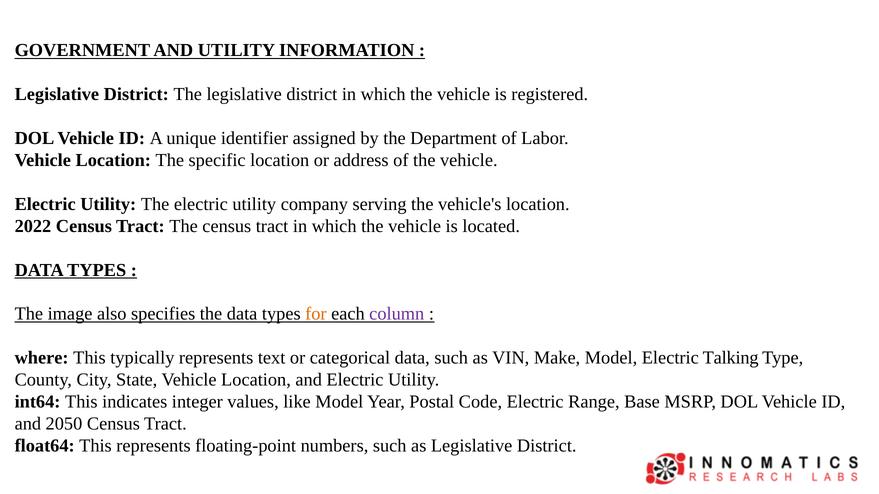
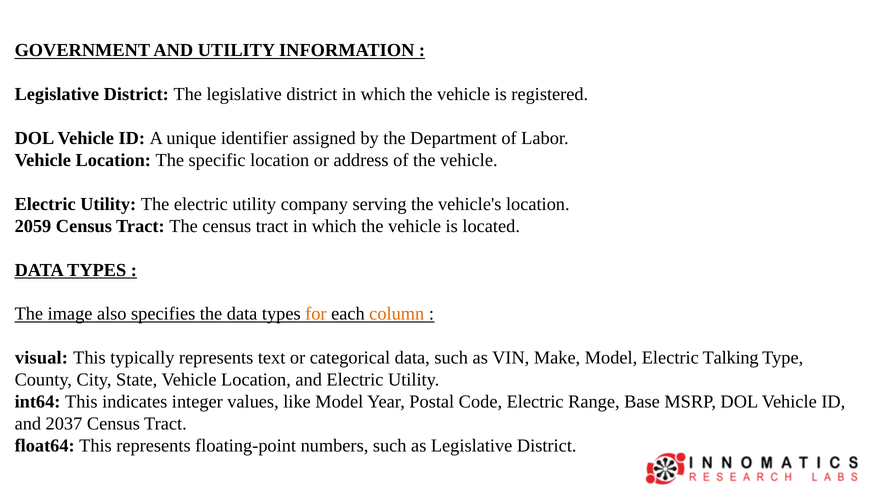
2022: 2022 -> 2059 (33, 226)
column colour: purple -> orange (397, 314)
where: where -> visual (41, 358)
2050: 2050 -> 2037 (64, 424)
